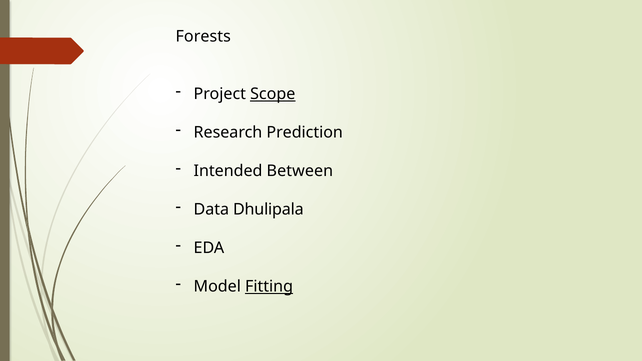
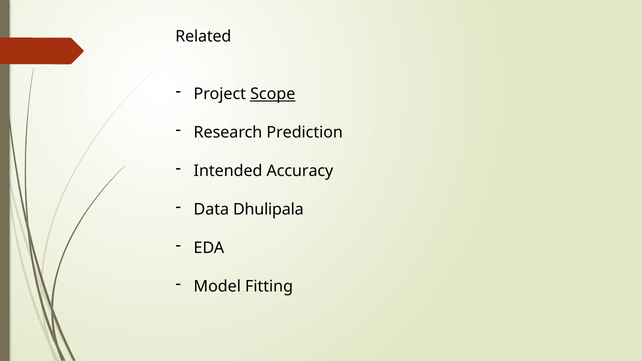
Forests: Forests -> Related (203, 36)
Between: Between -> Accuracy (300, 171)
Fitting underline: present -> none (269, 287)
